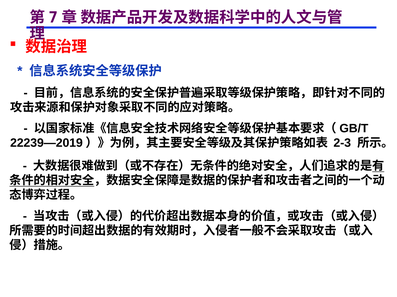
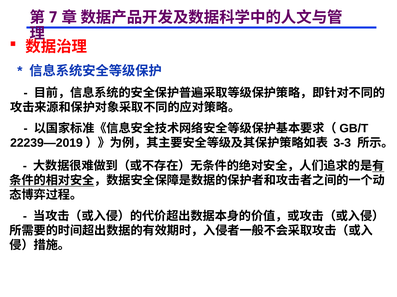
2-3: 2-3 -> 3-3 (342, 143)
